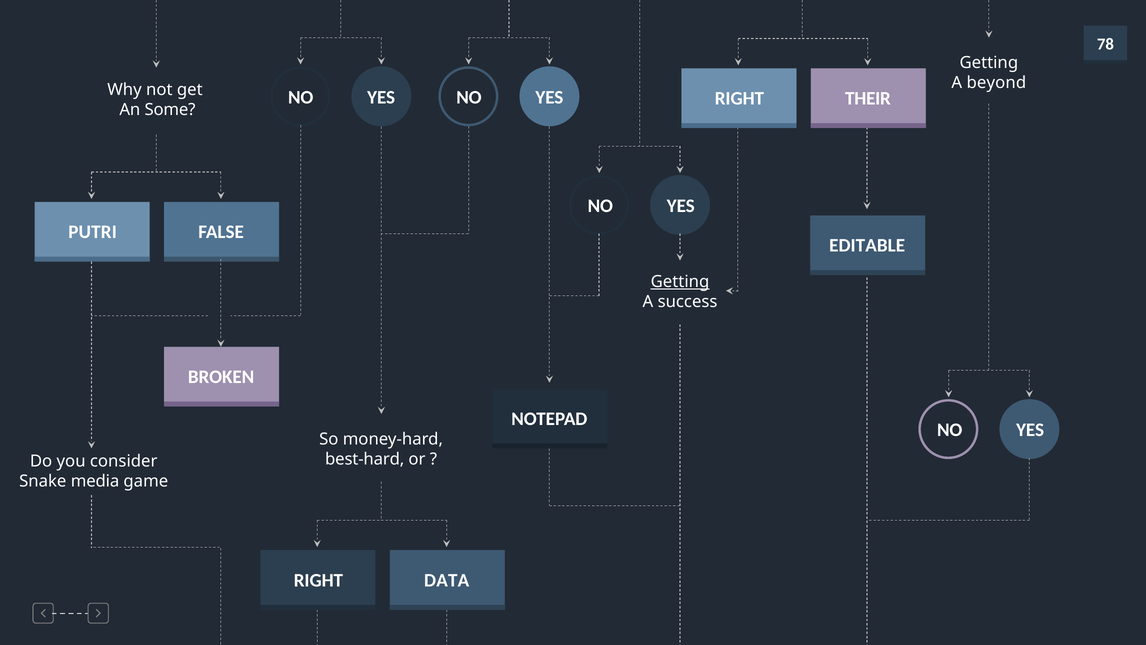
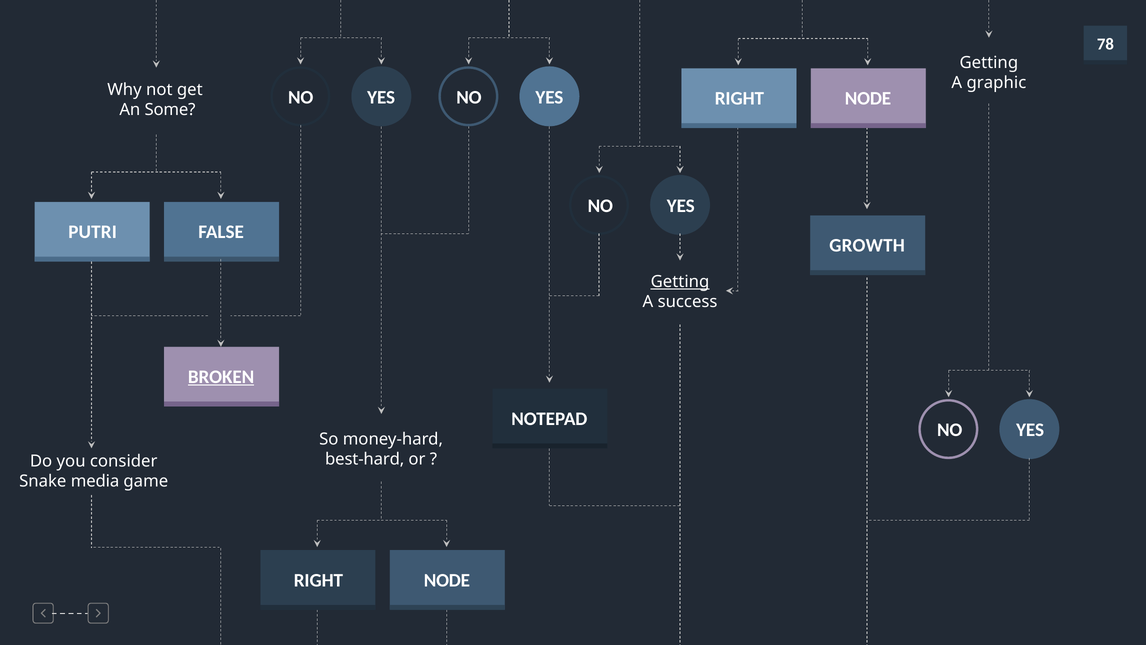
beyond: beyond -> graphic (996, 83)
THEIR: THEIR -> NODE (868, 98)
EDITABLE: EDITABLE -> GROWTH (867, 245)
BROKEN underline: none -> present (221, 377)
DATA: DATA -> NODE (447, 580)
